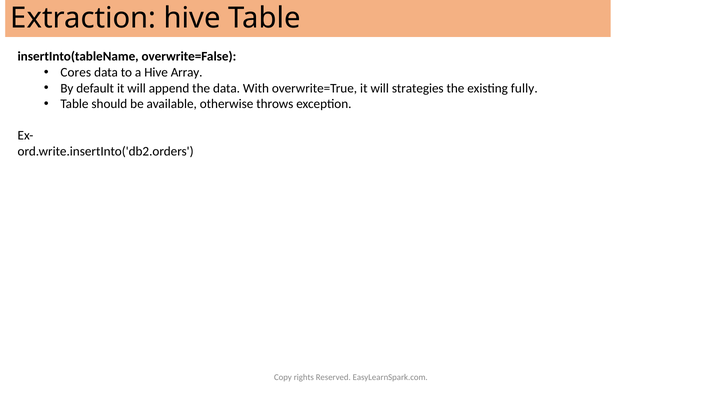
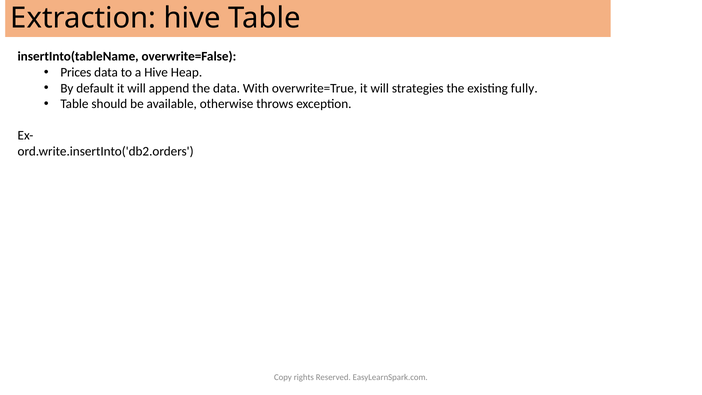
Cores: Cores -> Prices (76, 72)
Array: Array -> Heap (187, 72)
